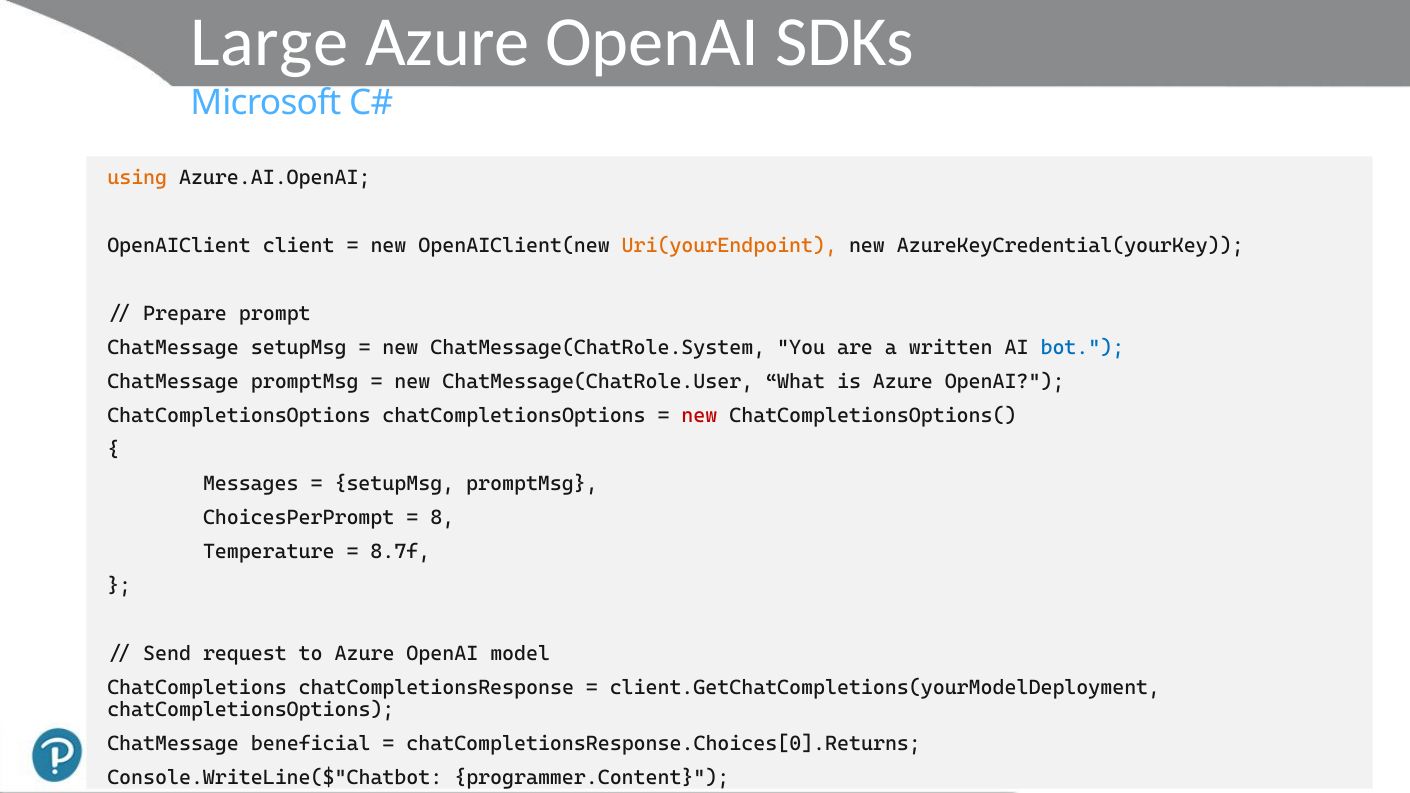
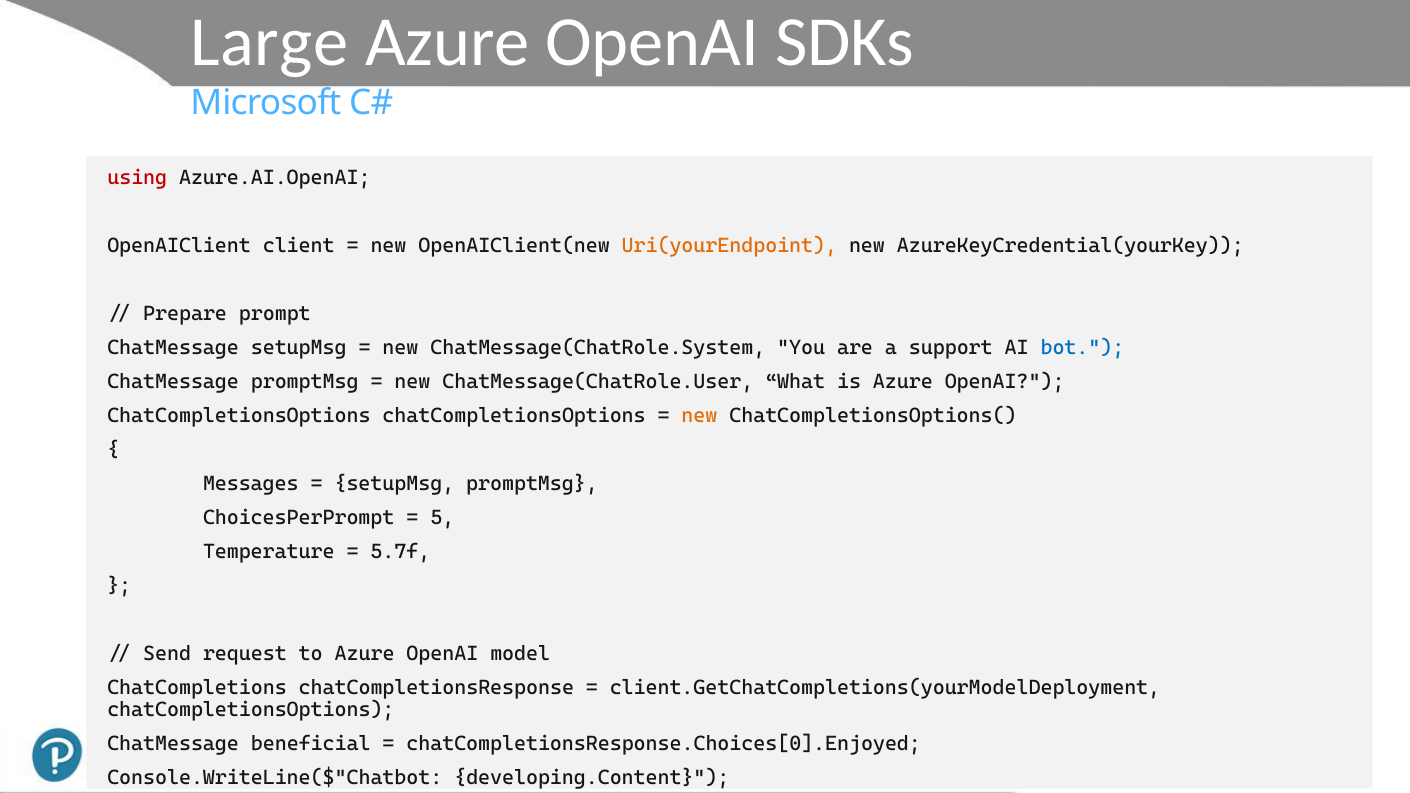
using colour: orange -> red (137, 178)
written: written -> support (951, 348)
new colour: red -> orange (699, 416)
8: 8 -> 5 (442, 518)
8.7f: 8.7f -> 5.7f (400, 552)
chatCompletionsResponse.Choices[0].Returns: chatCompletionsResponse.Choices[0].Returns -> chatCompletionsResponse.Choices[0].Enjoyed (664, 744)
programmer.Content: programmer.Content -> developing.Content (592, 778)
